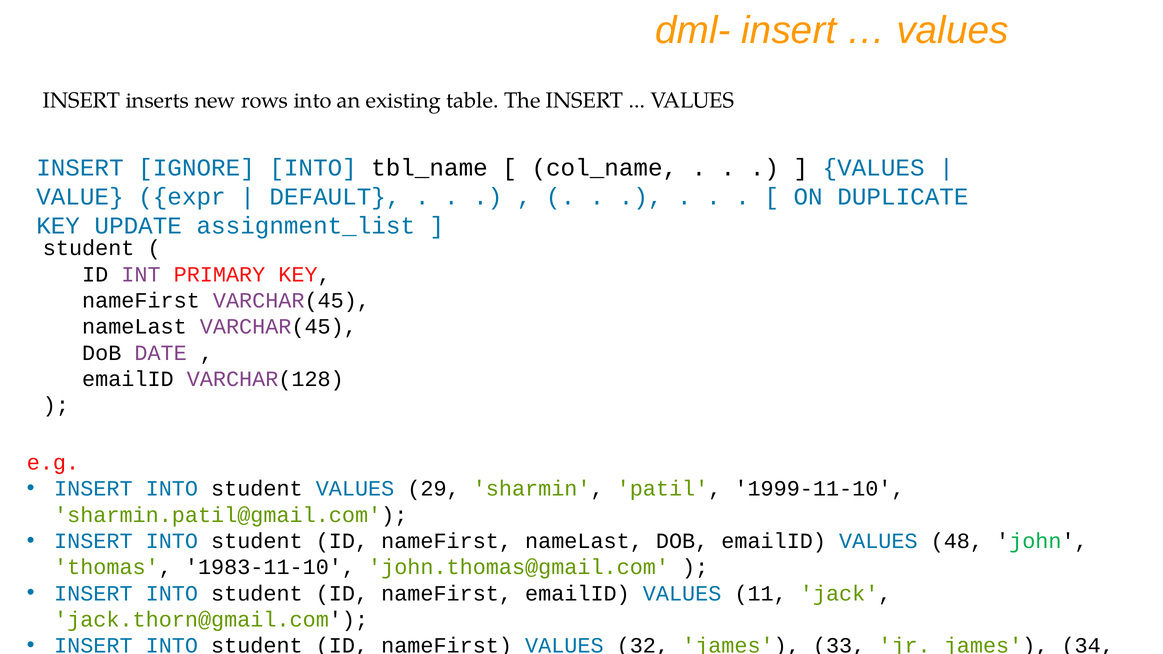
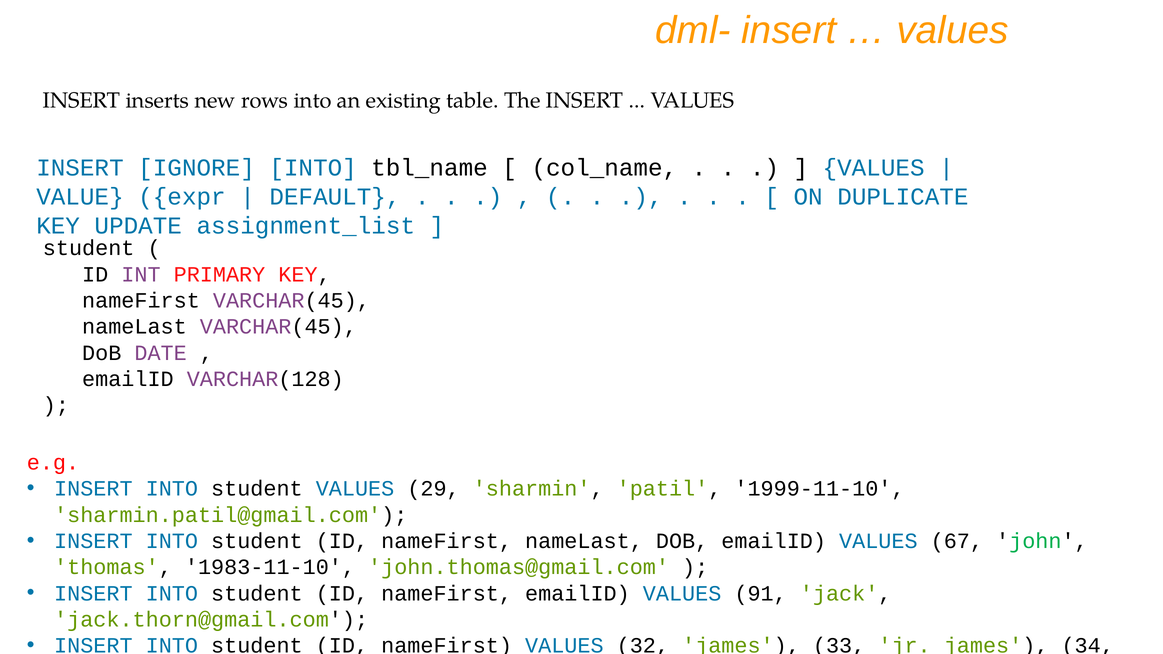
48: 48 -> 67 (957, 541)
11: 11 -> 91 (761, 594)
